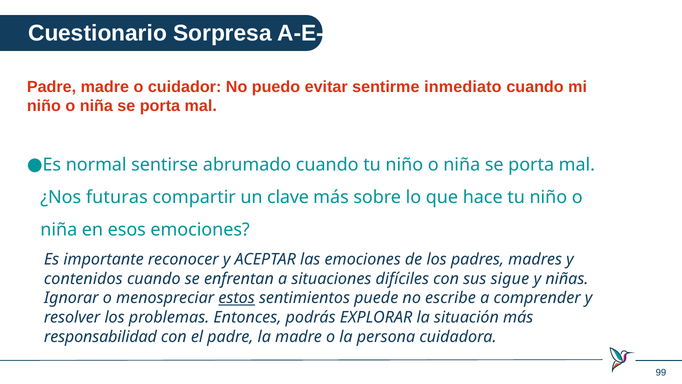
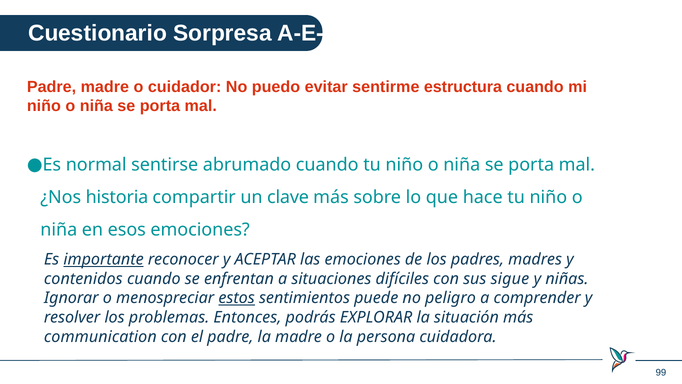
inmediato: inmediato -> estructura (463, 87)
futuras: futuras -> historia (117, 197)
importante underline: none -> present (104, 259)
escribe: escribe -> peligro (450, 298)
responsabilidad: responsabilidad -> communication (100, 337)
